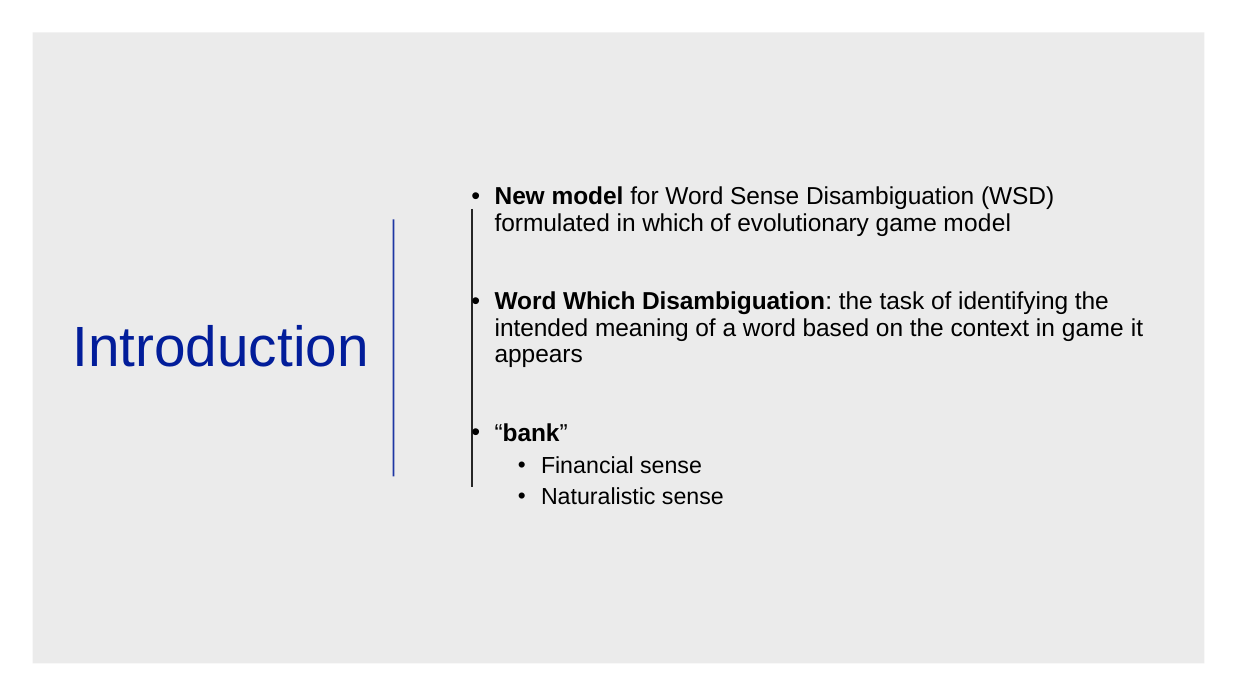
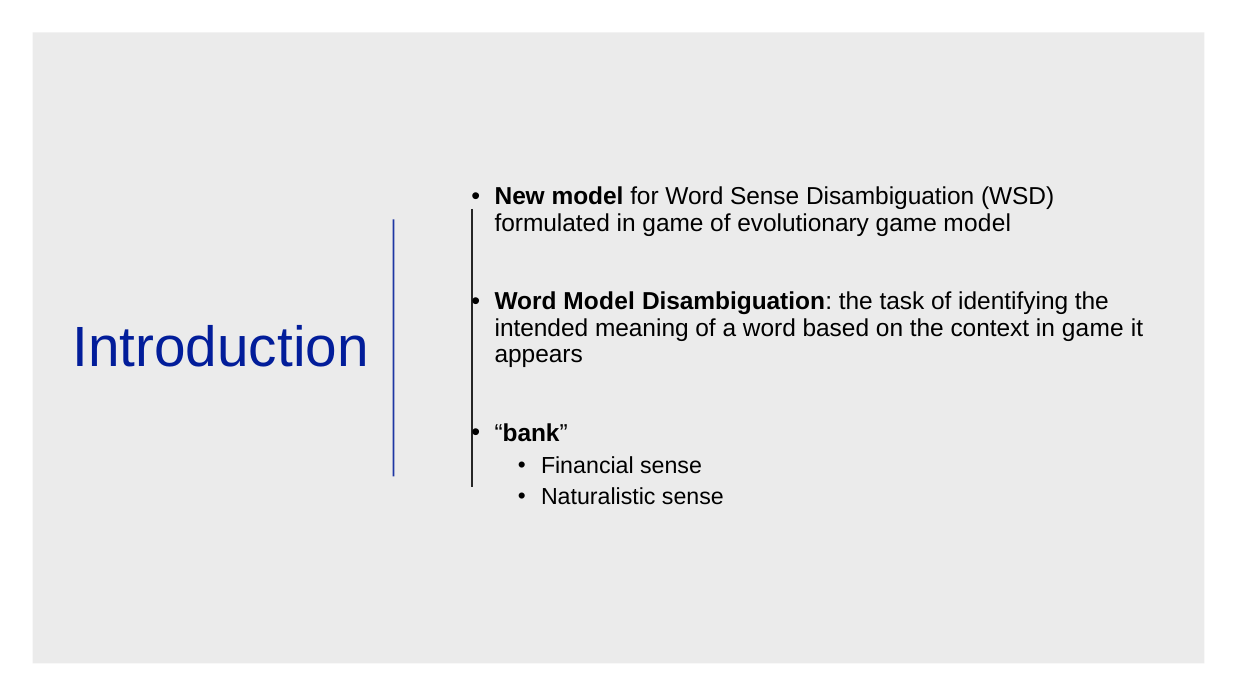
formulated in which: which -> game (673, 223)
Word Which: Which -> Model (599, 302)
